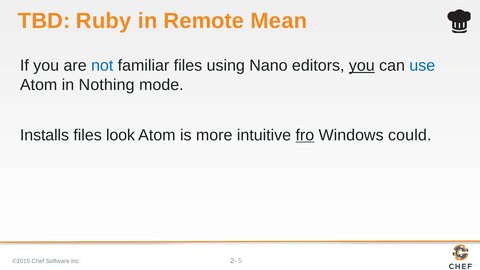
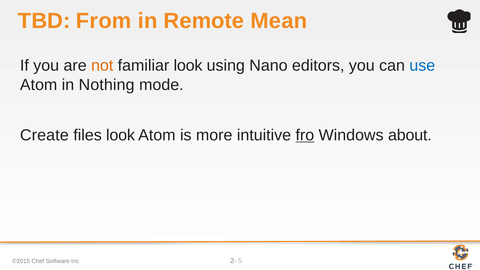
Ruby: Ruby -> From (104, 21)
not colour: blue -> orange (102, 66)
familiar files: files -> look (188, 66)
you underline: present -> none (362, 66)
Installs: Installs -> Create (44, 135)
could: could -> about (410, 135)
